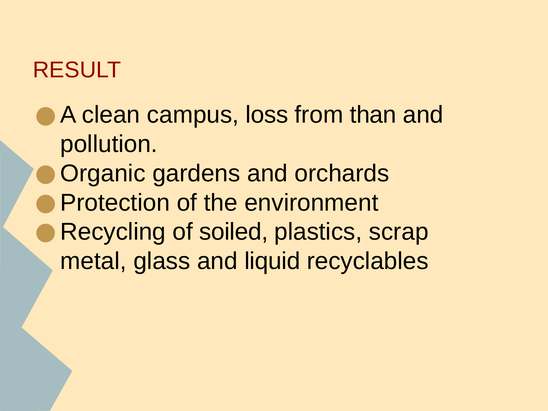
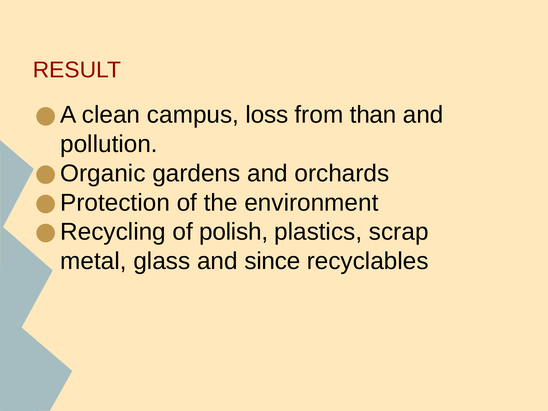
soiled: soiled -> polish (234, 232)
liquid: liquid -> since (272, 261)
